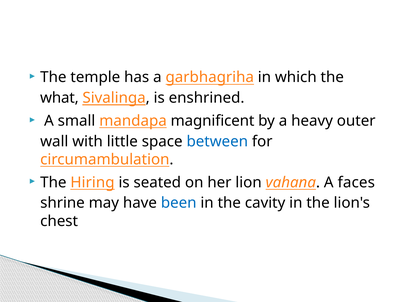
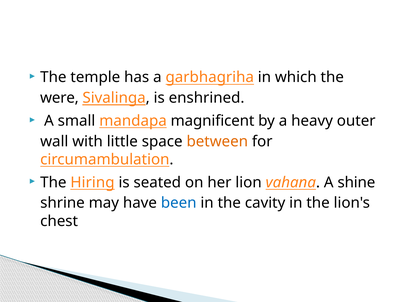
what: what -> were (59, 98)
between colour: blue -> orange (217, 142)
faces: faces -> shine (356, 183)
